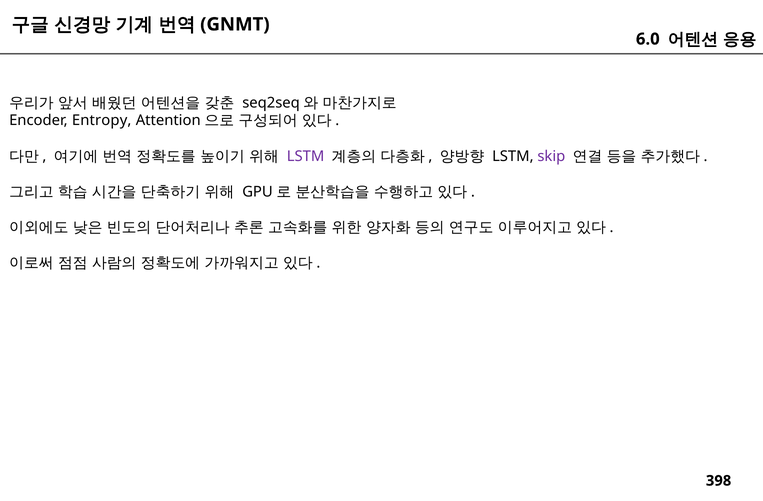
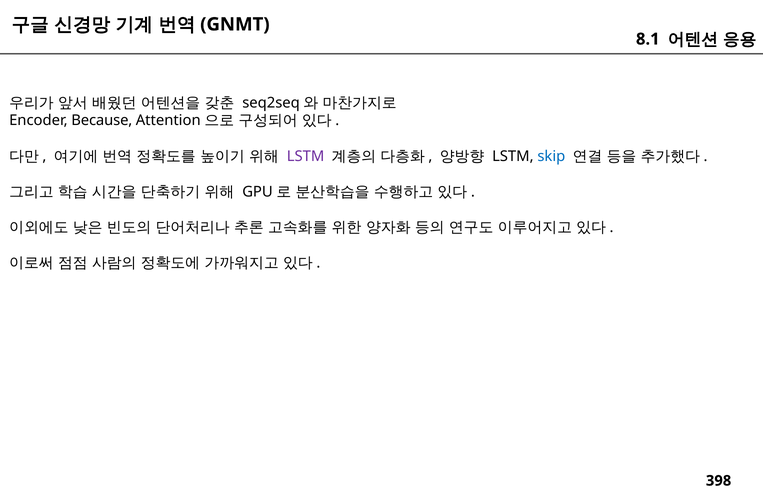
6.0: 6.0 -> 8.1 (648, 39)
Entropy: Entropy -> Because (102, 121)
skip colour: purple -> blue (551, 156)
